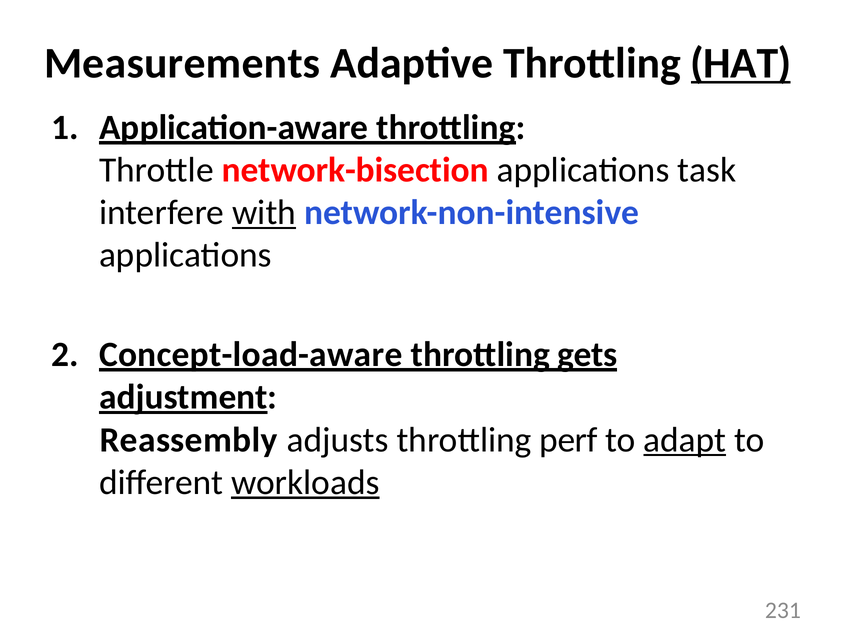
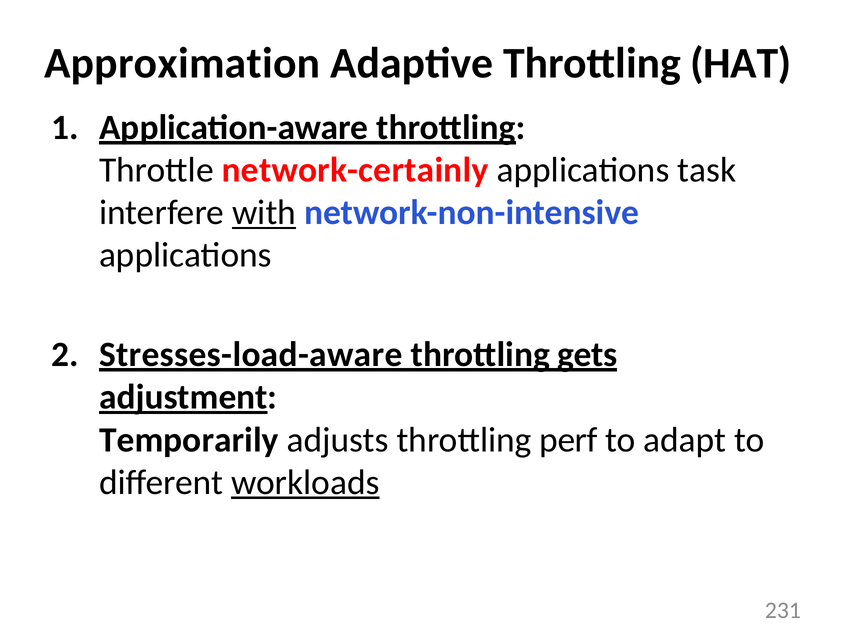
Measurements: Measurements -> Approximation (182, 63)
HAT underline: present -> none (741, 63)
network-bisection: network-bisection -> network-certainly (355, 170)
Concept-load-aware: Concept-load-aware -> Stresses-load-aware (251, 355)
Reassembly: Reassembly -> Temporarily (189, 440)
adapt underline: present -> none (685, 440)
